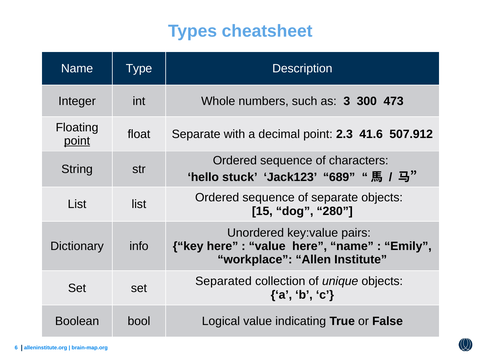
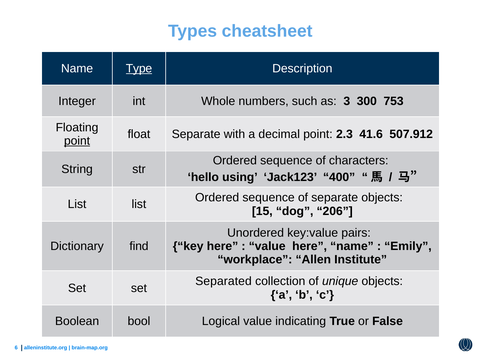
Type underline: none -> present (139, 68)
473: 473 -> 753 (394, 101)
stuck: stuck -> using (240, 177)
689: 689 -> 400 (339, 177)
280: 280 -> 206 (335, 211)
info: info -> find (139, 246)
